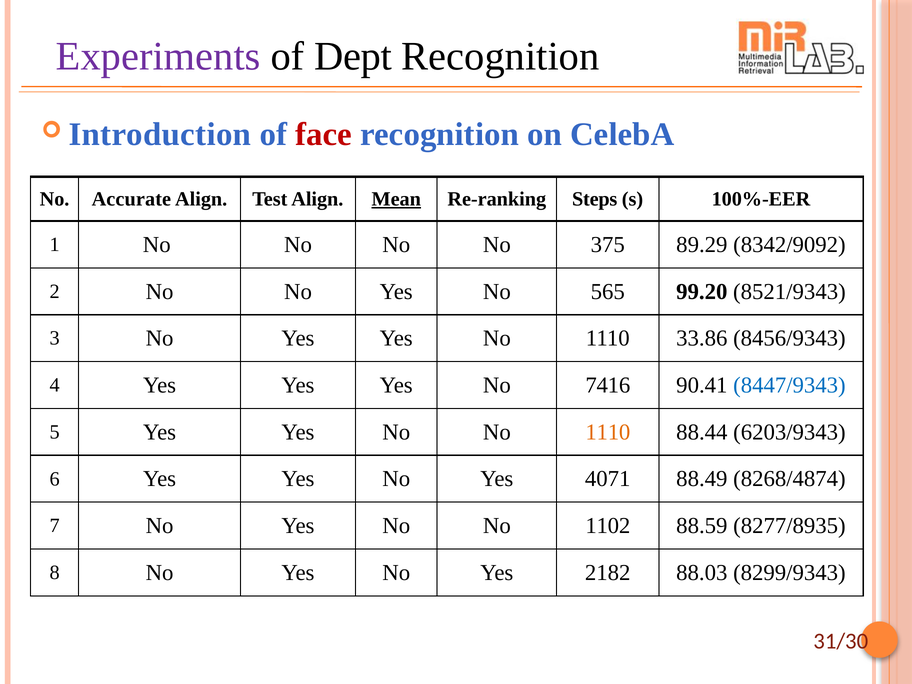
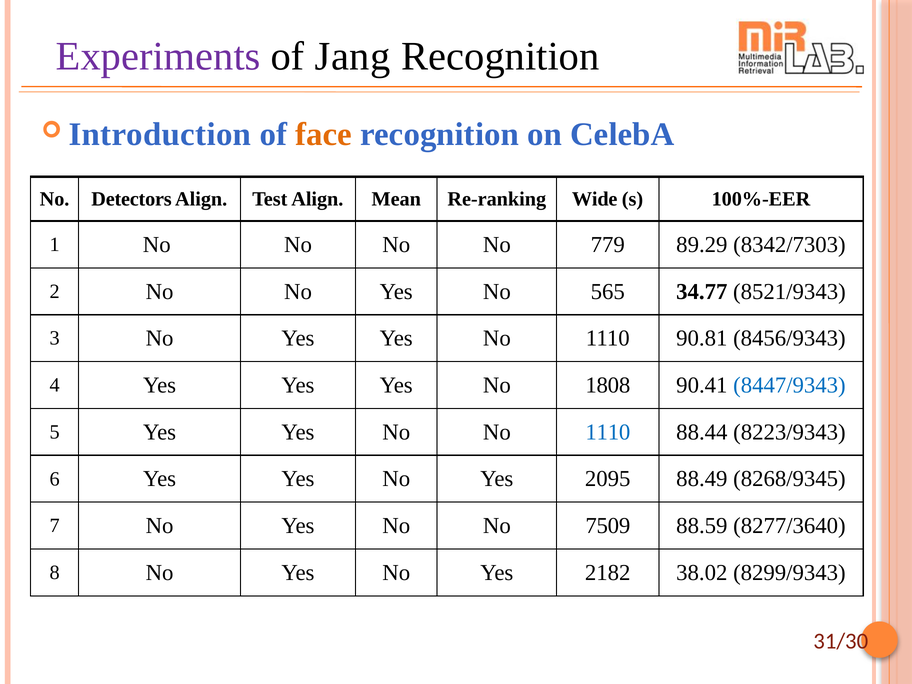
Dept: Dept -> Jang (353, 56)
face colour: red -> orange (324, 135)
Accurate: Accurate -> Detectors (132, 199)
Mean underline: present -> none (396, 199)
Steps: Steps -> Wide (595, 199)
375: 375 -> 779 (608, 245)
8342/9092: 8342/9092 -> 8342/7303 (789, 245)
99.20: 99.20 -> 34.77 (702, 291)
33.86: 33.86 -> 90.81 (702, 338)
7416: 7416 -> 1808 (608, 385)
1110 colour: orange -> blue (608, 432)
6203/9343: 6203/9343 -> 8223/9343 (789, 432)
4071: 4071 -> 2095 (608, 479)
8268/4874: 8268/4874 -> 8268/9345 (789, 479)
1102: 1102 -> 7509 (608, 526)
8277/8935: 8277/8935 -> 8277/3640 (789, 526)
88.03: 88.03 -> 38.02 (702, 573)
